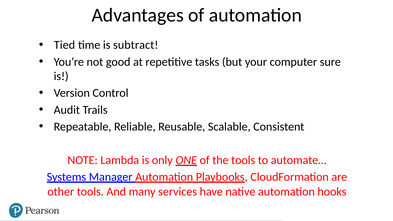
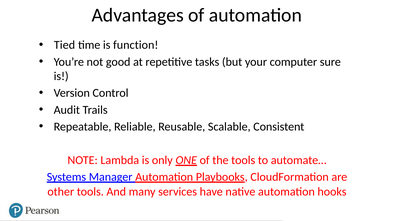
subtract: subtract -> function (136, 45)
